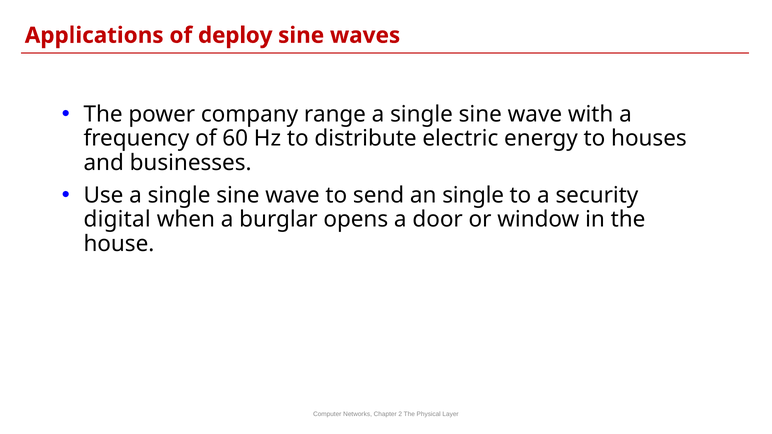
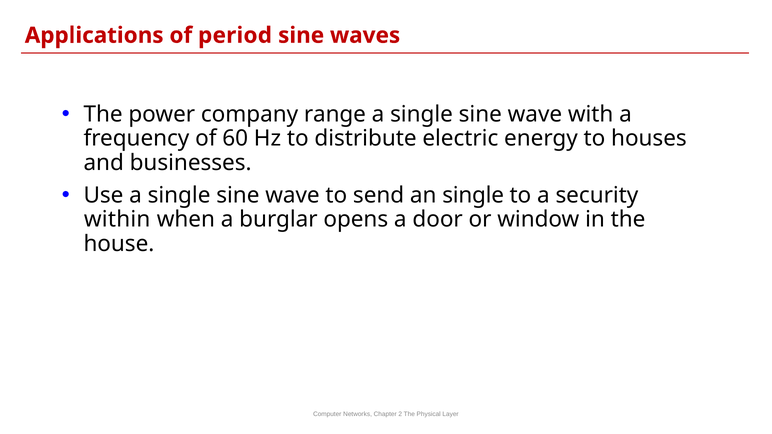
deploy: deploy -> period (235, 35)
digital: digital -> within (117, 220)
